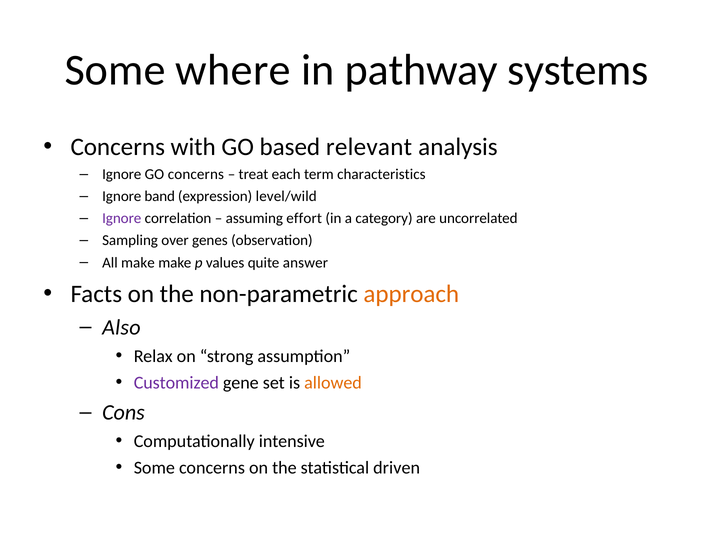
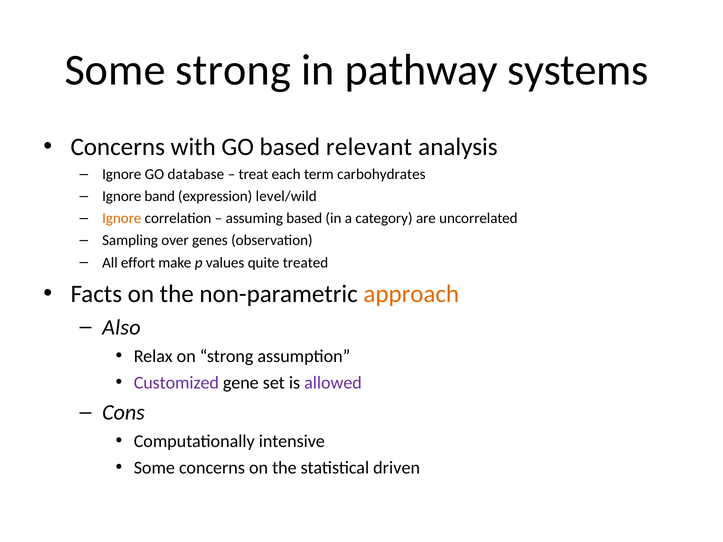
Some where: where -> strong (233, 70)
GO concerns: concerns -> database (196, 174)
characteristics: characteristics -> carbohydrates (381, 174)
Ignore colour: purple -> orange (122, 219)
assuming effort: effort -> based (304, 219)
All make: make -> effort (138, 263)
answer: answer -> treated (306, 263)
allowed colour: orange -> purple (333, 383)
